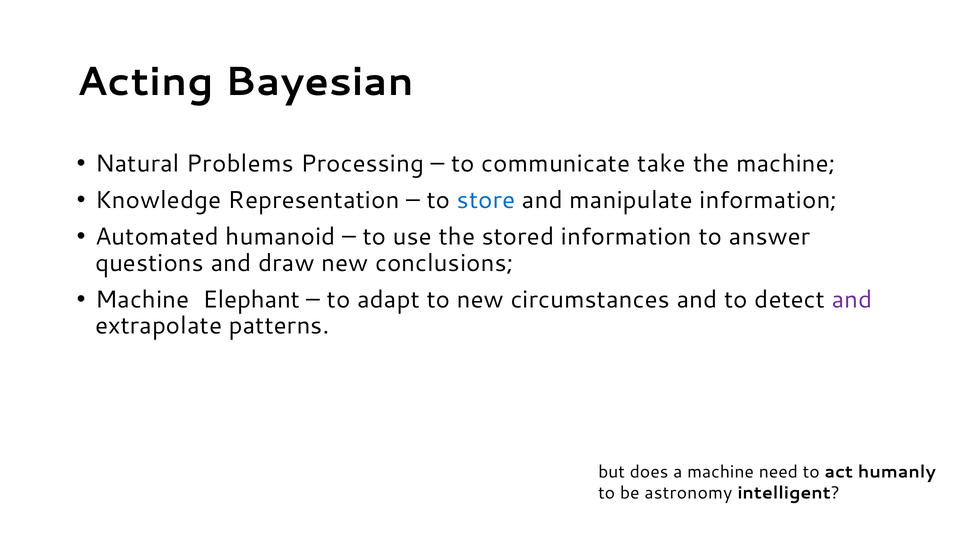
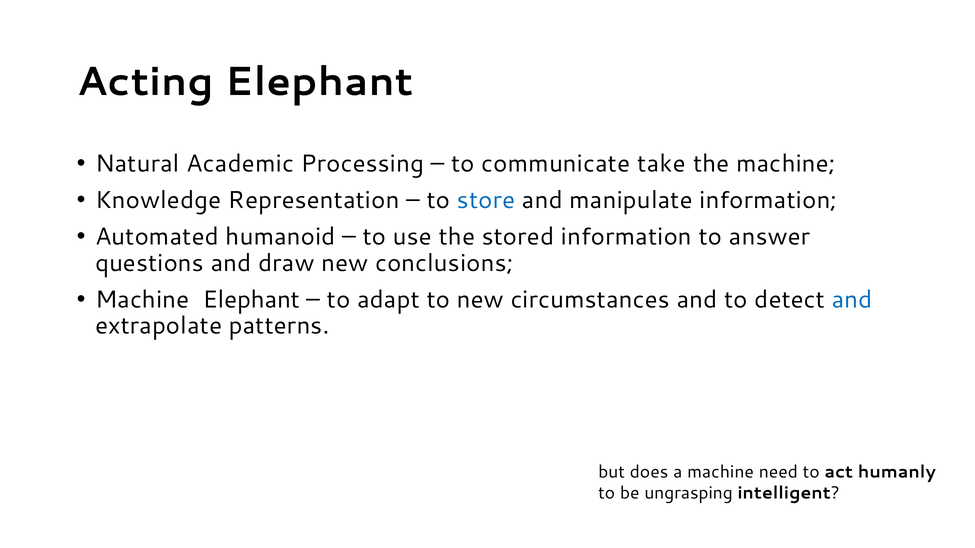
Acting Bayesian: Bayesian -> Elephant (319, 82)
Problems: Problems -> Academic (240, 164)
and colour: purple -> blue (852, 300)
astronomy: astronomy -> ungrasping (689, 493)
